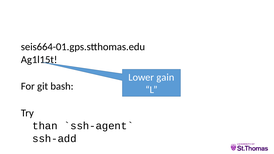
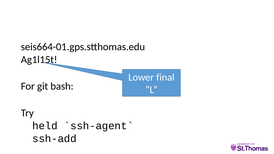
gain: gain -> final (165, 77)
than: than -> held (45, 126)
